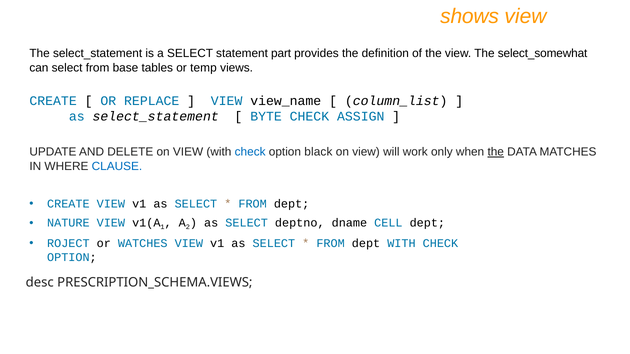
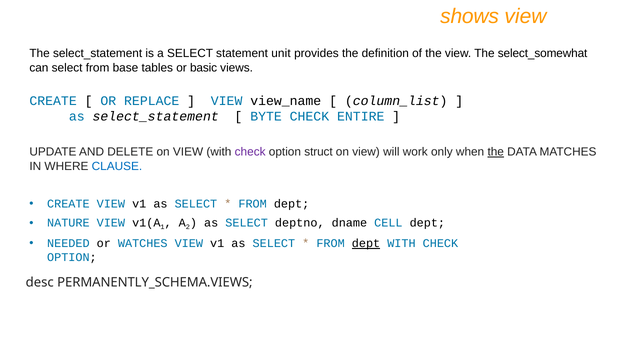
part: part -> unit (281, 54)
temp: temp -> basic (204, 68)
ASSIGN: ASSIGN -> ENTIRE (361, 117)
check colour: blue -> purple (250, 152)
black: black -> struct (319, 152)
ROJECT: ROJECT -> NEEDED (68, 244)
dept underline: none -> present (366, 244)
PRESCRIPTION_SCHEMA.VIEWS: PRESCRIPTION_SCHEMA.VIEWS -> PERMANENTLY_SCHEMA.VIEWS (155, 283)
